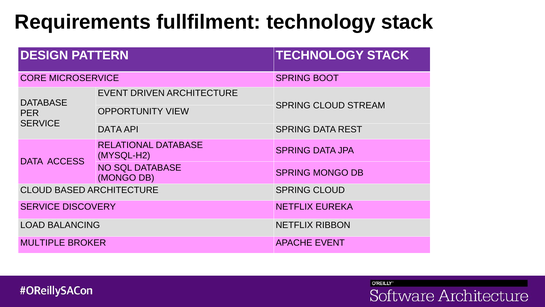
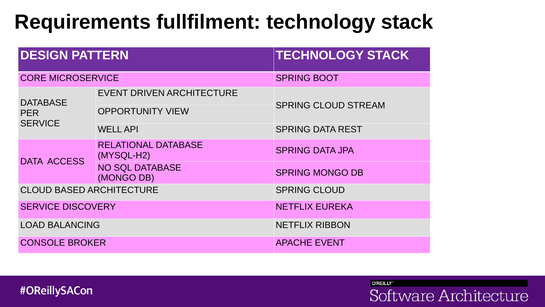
DATA: DATA -> WELL (110, 129)
MULTIPLE: MULTIPLE -> CONSOLE (43, 242)
